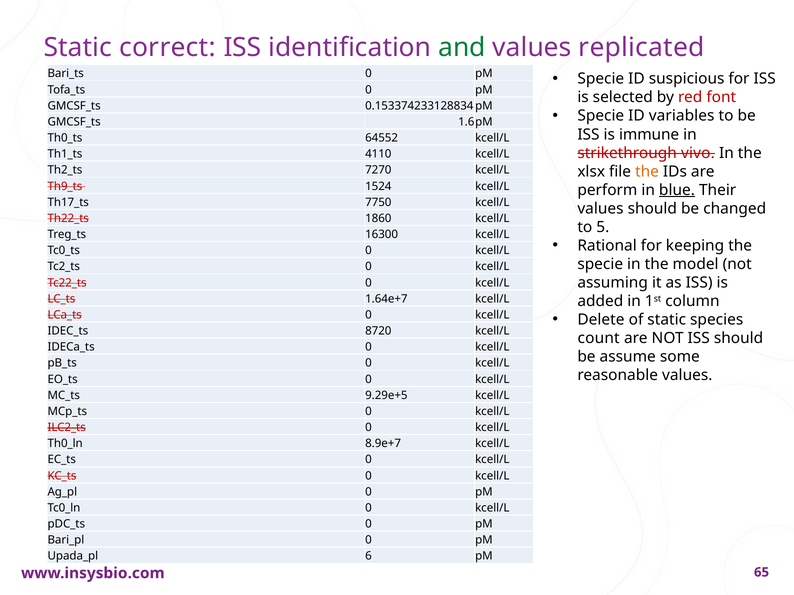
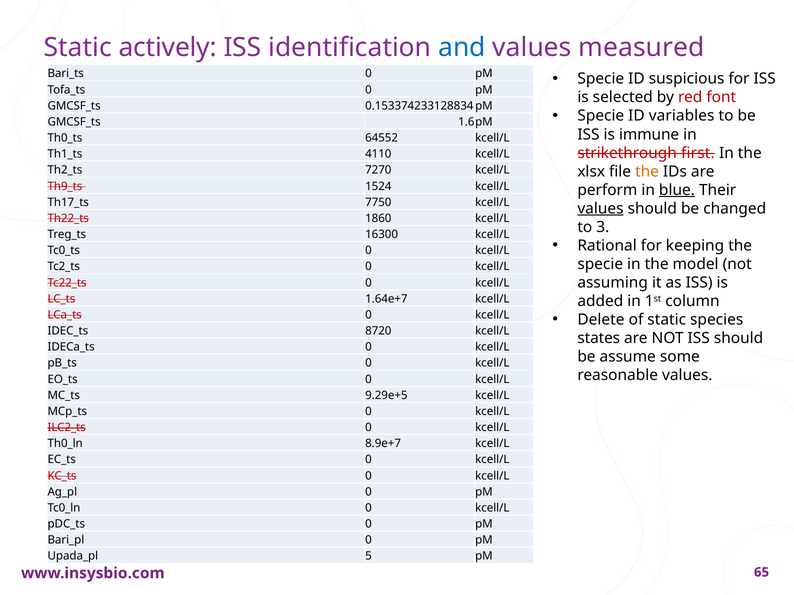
correct: correct -> actively (168, 47)
and colour: green -> blue (462, 47)
replicated: replicated -> measured (642, 47)
vivo: vivo -> first (698, 153)
values underline: none -> present (600, 209)
5: 5 -> 3 (603, 227)
count: count -> states (599, 338)
6: 6 -> 5 (368, 557)
